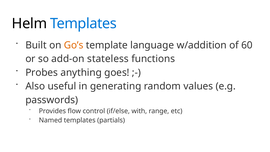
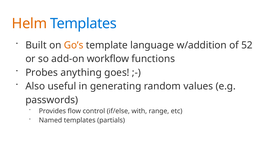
Helm colour: black -> orange (29, 23)
60: 60 -> 52 (247, 45)
stateless: stateless -> workflow (108, 59)
